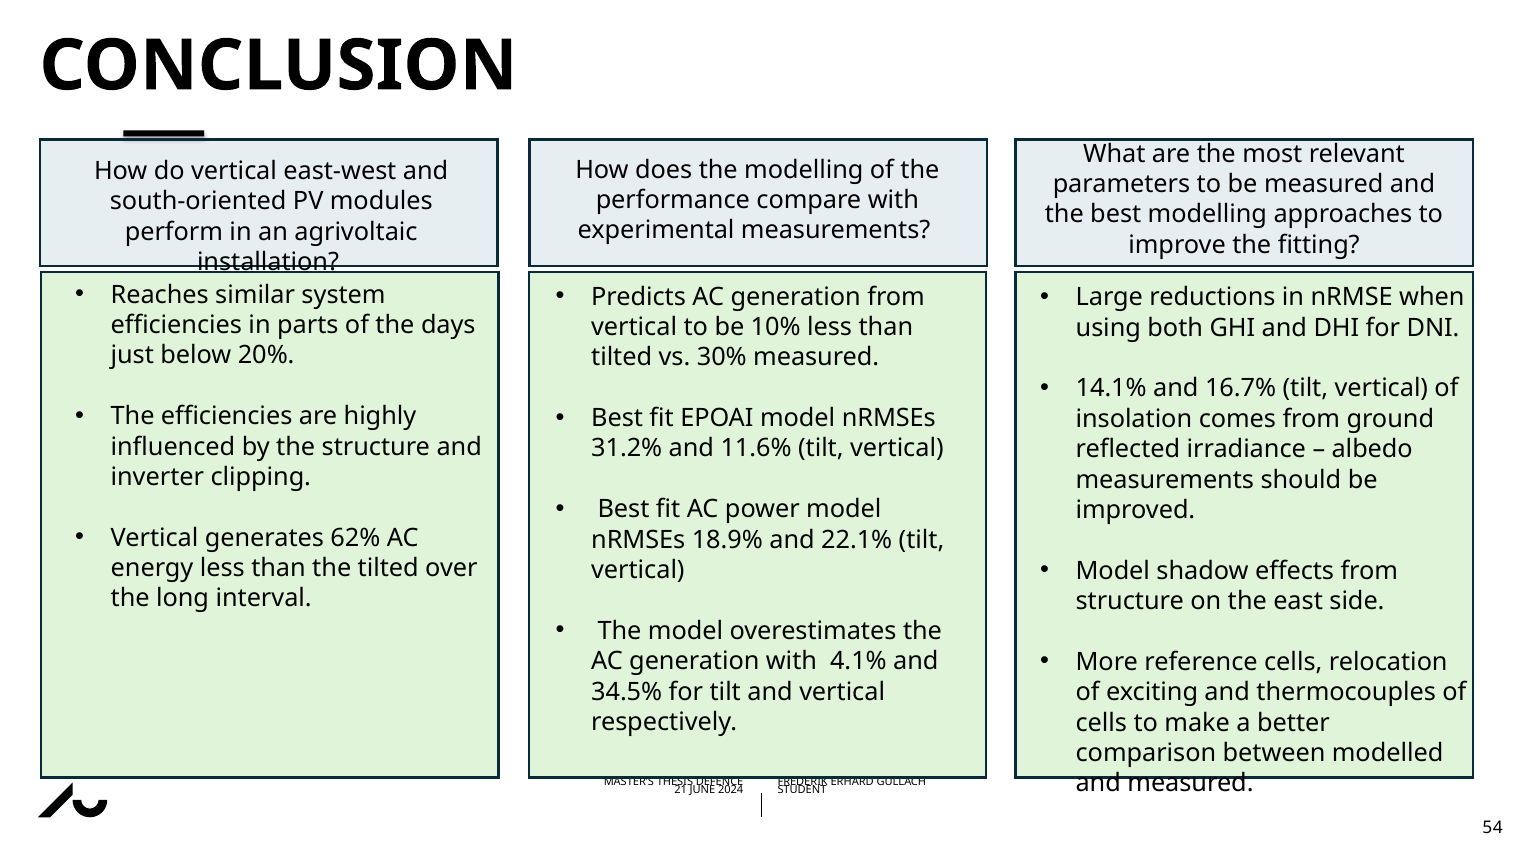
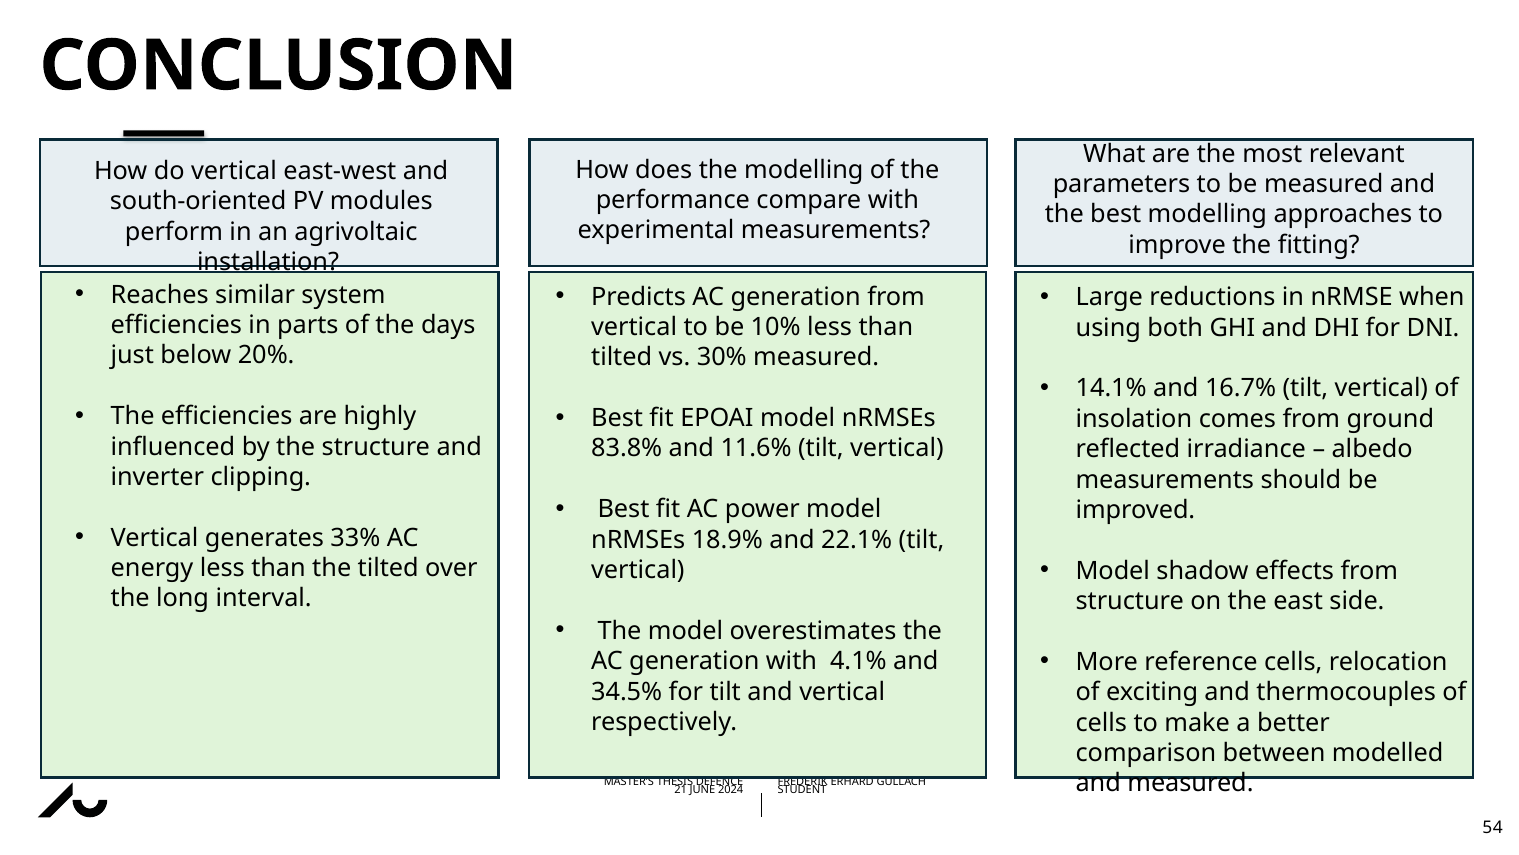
31.2%: 31.2% -> 83.8% (627, 448)
62%: 62% -> 33% (355, 538)
